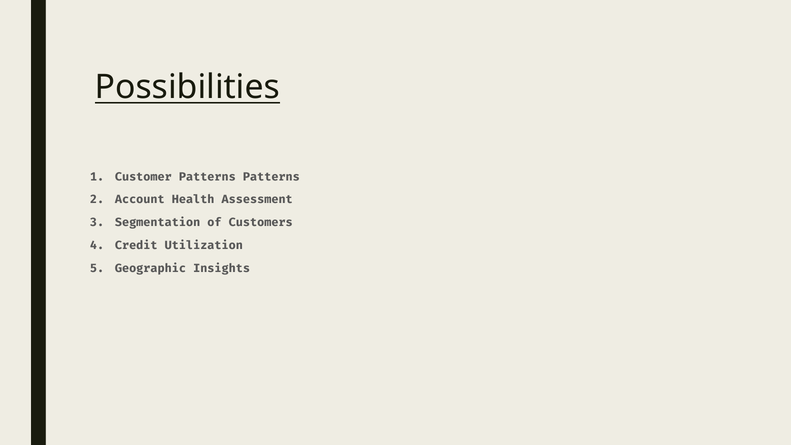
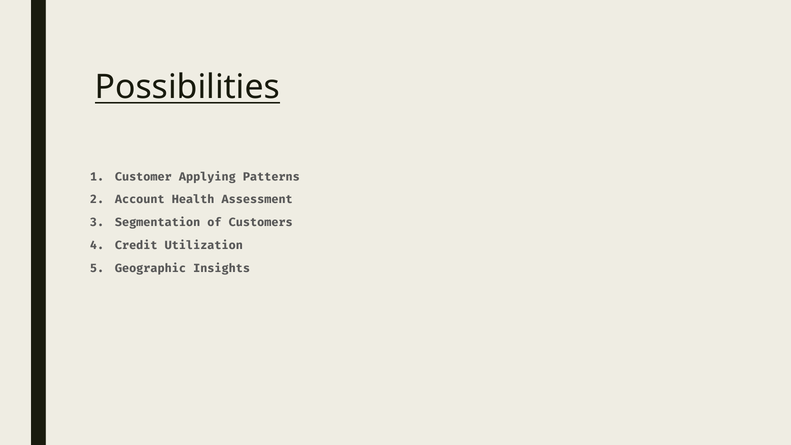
Customer Patterns: Patterns -> Applying (207, 177)
